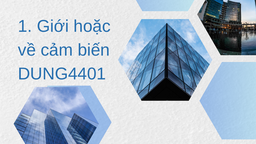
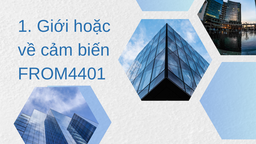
DUNG4401: DUNG4401 -> FROM4401 (62, 74)
